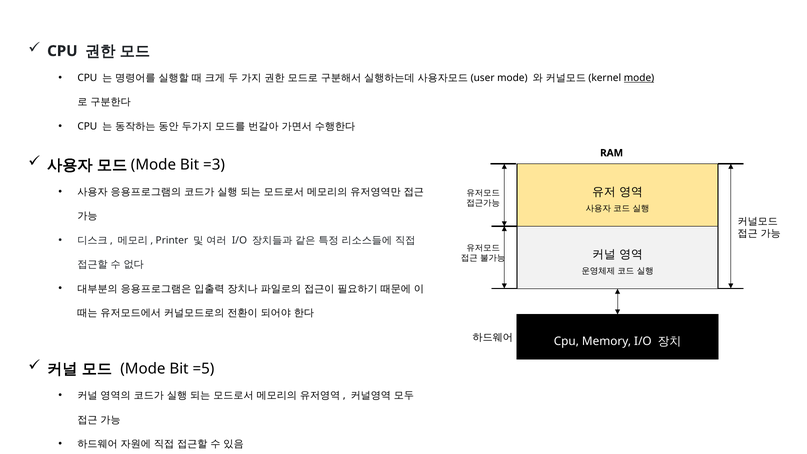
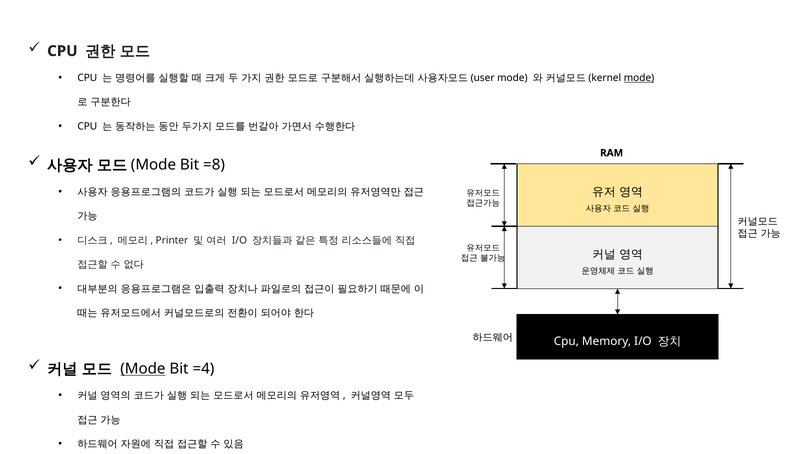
=3: =3 -> =8 (214, 165)
Mode underline: none -> present (143, 369)
=5: =5 -> =4 (203, 369)
